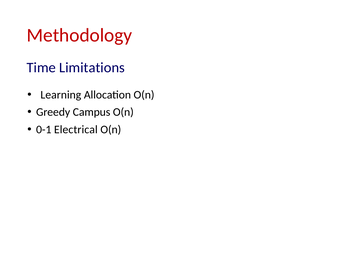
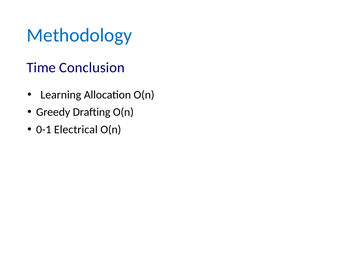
Methodology colour: red -> blue (79, 35)
Limitations: Limitations -> Conclusion (92, 68)
Campus: Campus -> Drafting (92, 112)
